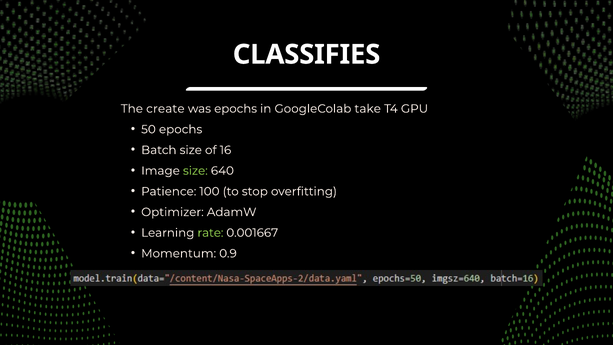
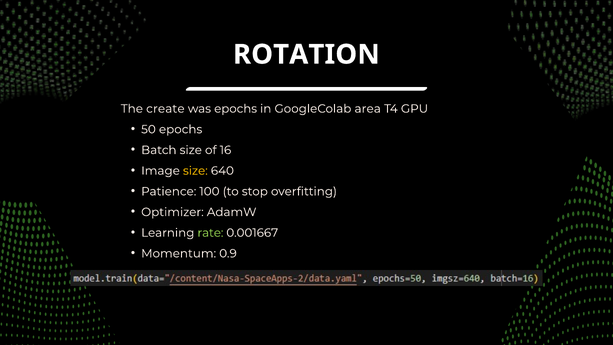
CLASSIFIES: CLASSIFIES -> ROTATION (306, 54)
take: take -> area (368, 109)
size colour: light green -> yellow (195, 171)
